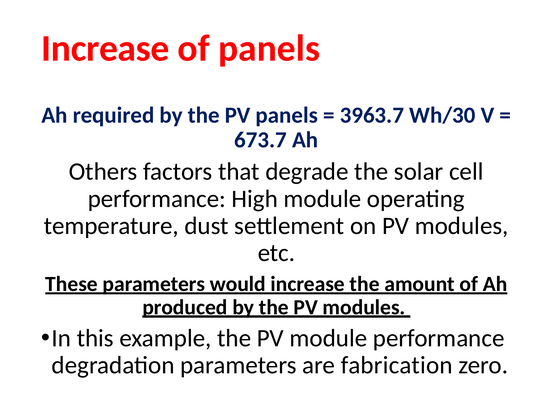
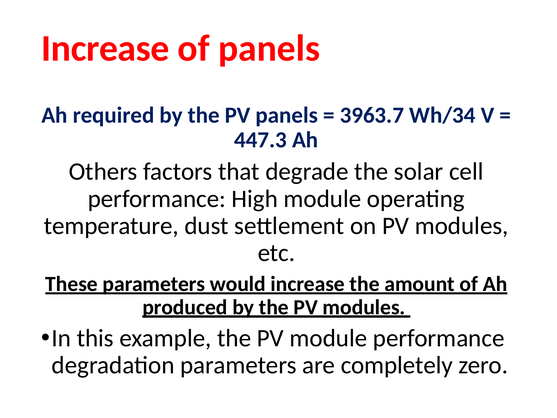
Wh/30: Wh/30 -> Wh/34 (442, 115)
673.7: 673.7 -> 447.3 (261, 140)
fabrication: fabrication -> completely (397, 365)
